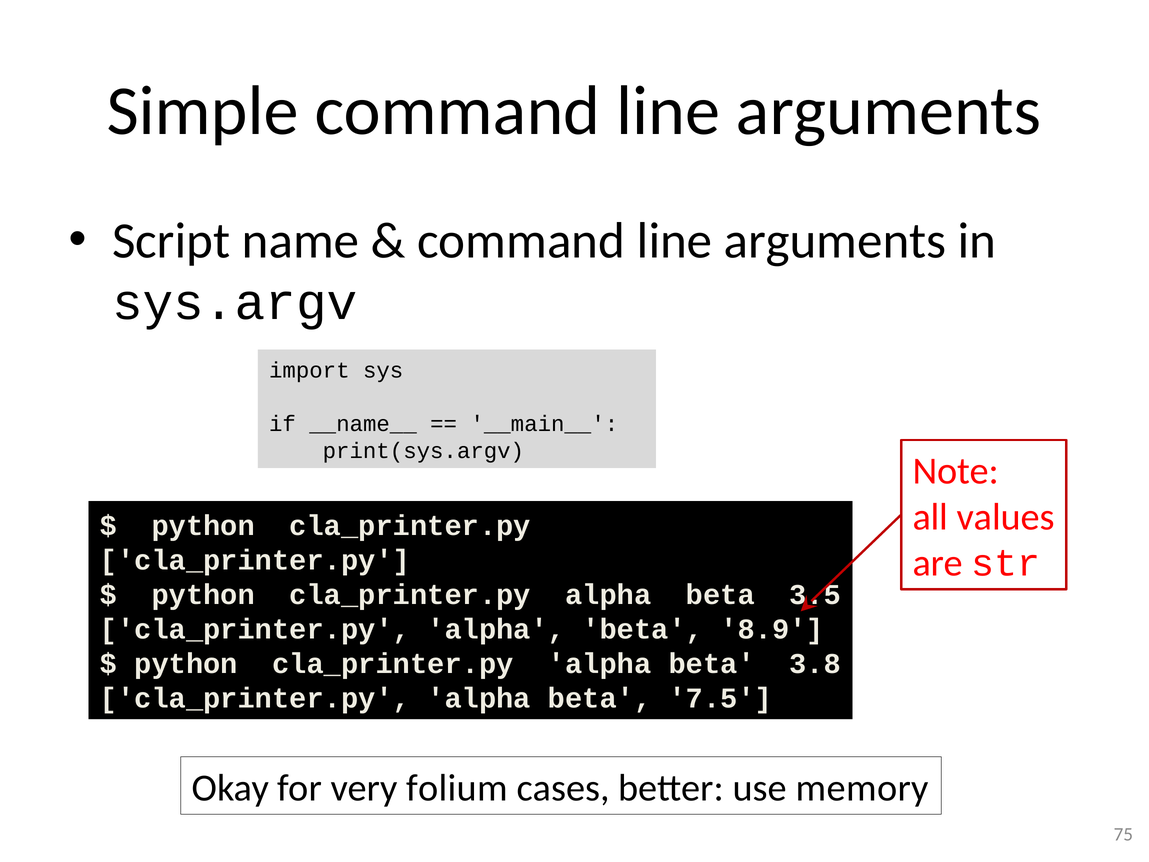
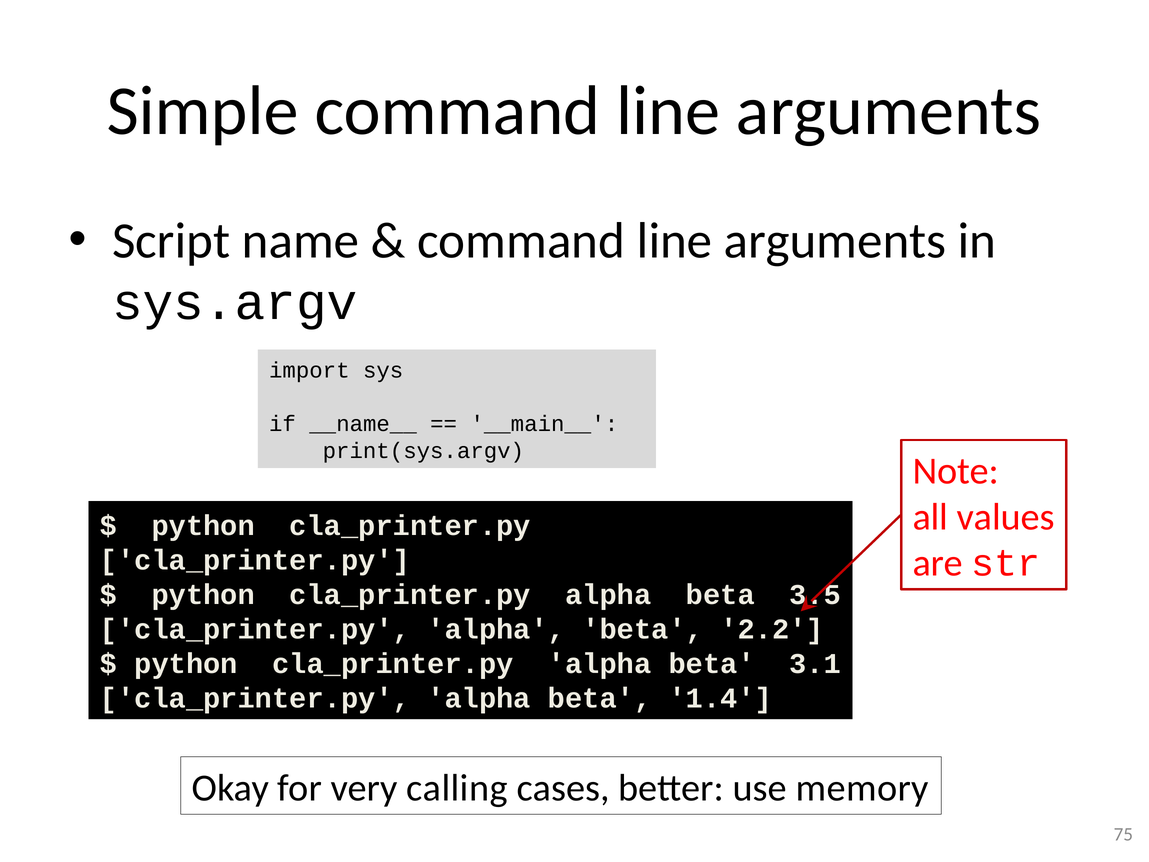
8.9: 8.9 -> 2.2 (772, 629)
3.8: 3.8 -> 3.1 (815, 664)
7.5: 7.5 -> 1.4 (720, 698)
folium: folium -> calling (457, 788)
